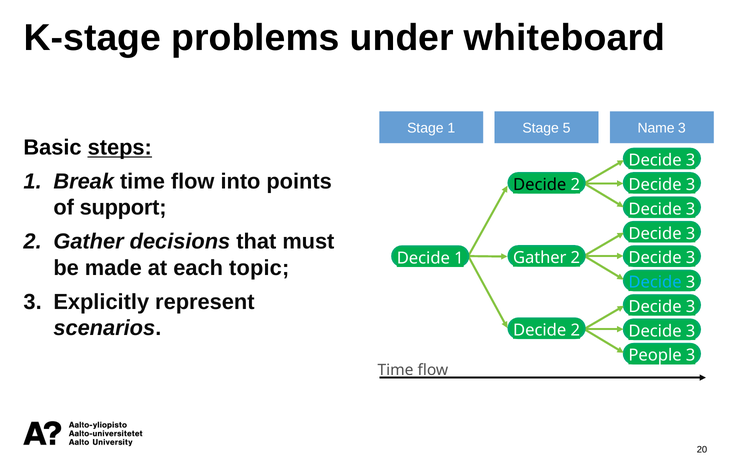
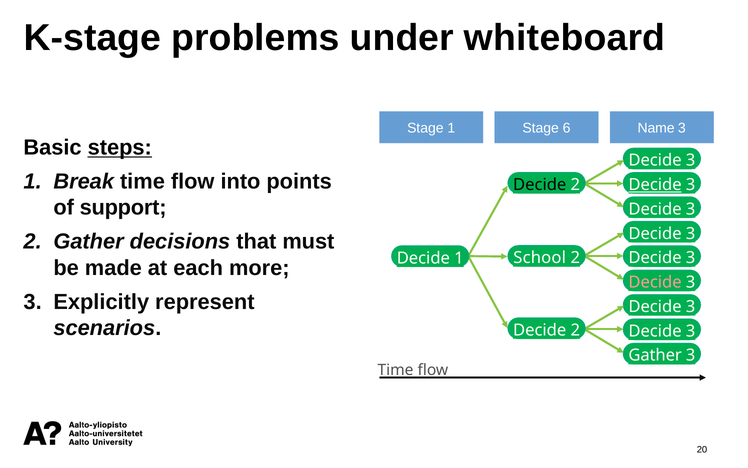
5: 5 -> 6 (567, 128)
Decide underline: none -> present (655, 184)
Gather: Gather -> School (540, 258)
topic: topic -> more (259, 268)
Decide colour: light blue -> pink (655, 282)
People: People -> Gather (655, 355)
